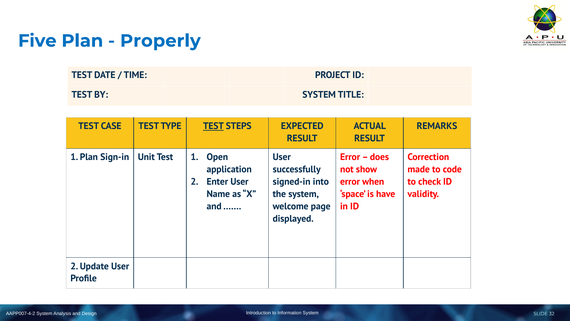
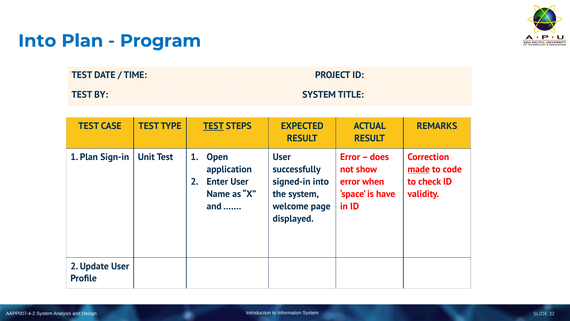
Five: Five -> Into (37, 41)
Properly: Properly -> Program (161, 41)
made underline: none -> present (419, 169)
